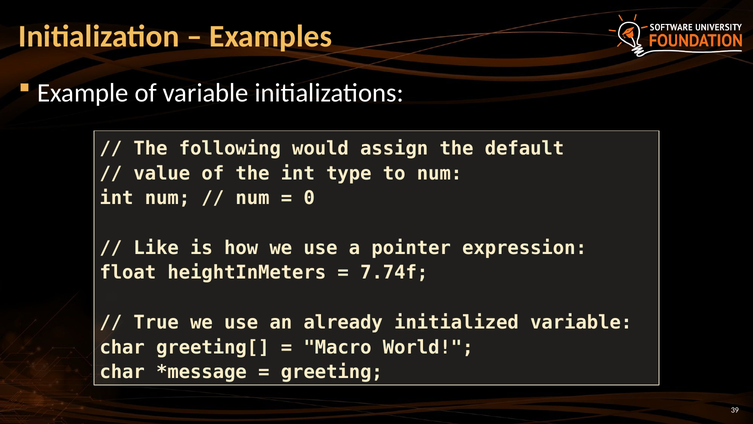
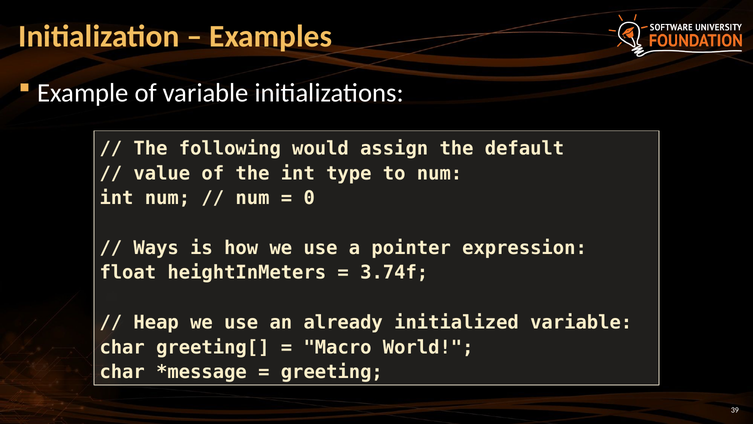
Like: Like -> Ways (156, 248)
7.74f: 7.74f -> 3.74f (394, 273)
True: True -> Heap (156, 322)
